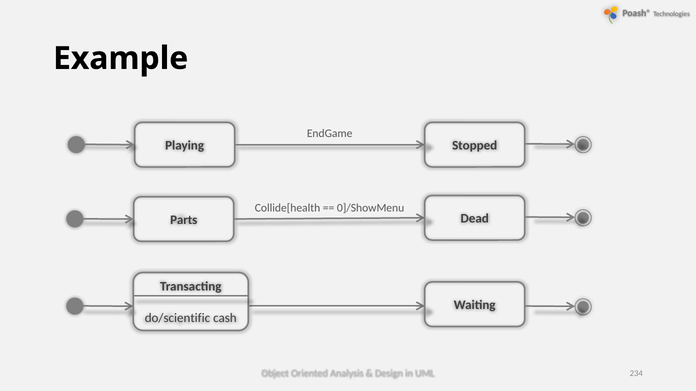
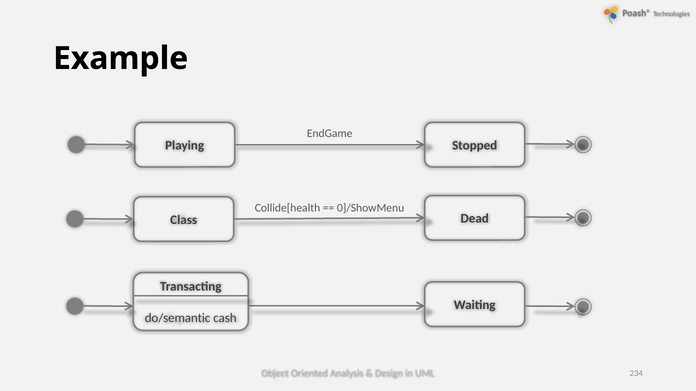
Parts: Parts -> Class (184, 220)
do/scientific: do/scientific -> do/semantic (178, 318)
